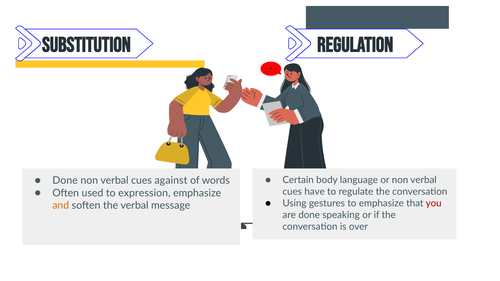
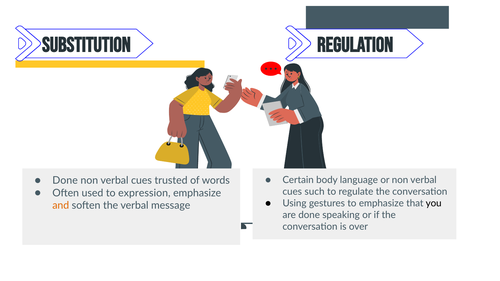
against: against -> trusted (171, 181)
have: have -> such (315, 192)
you colour: red -> black (434, 204)
